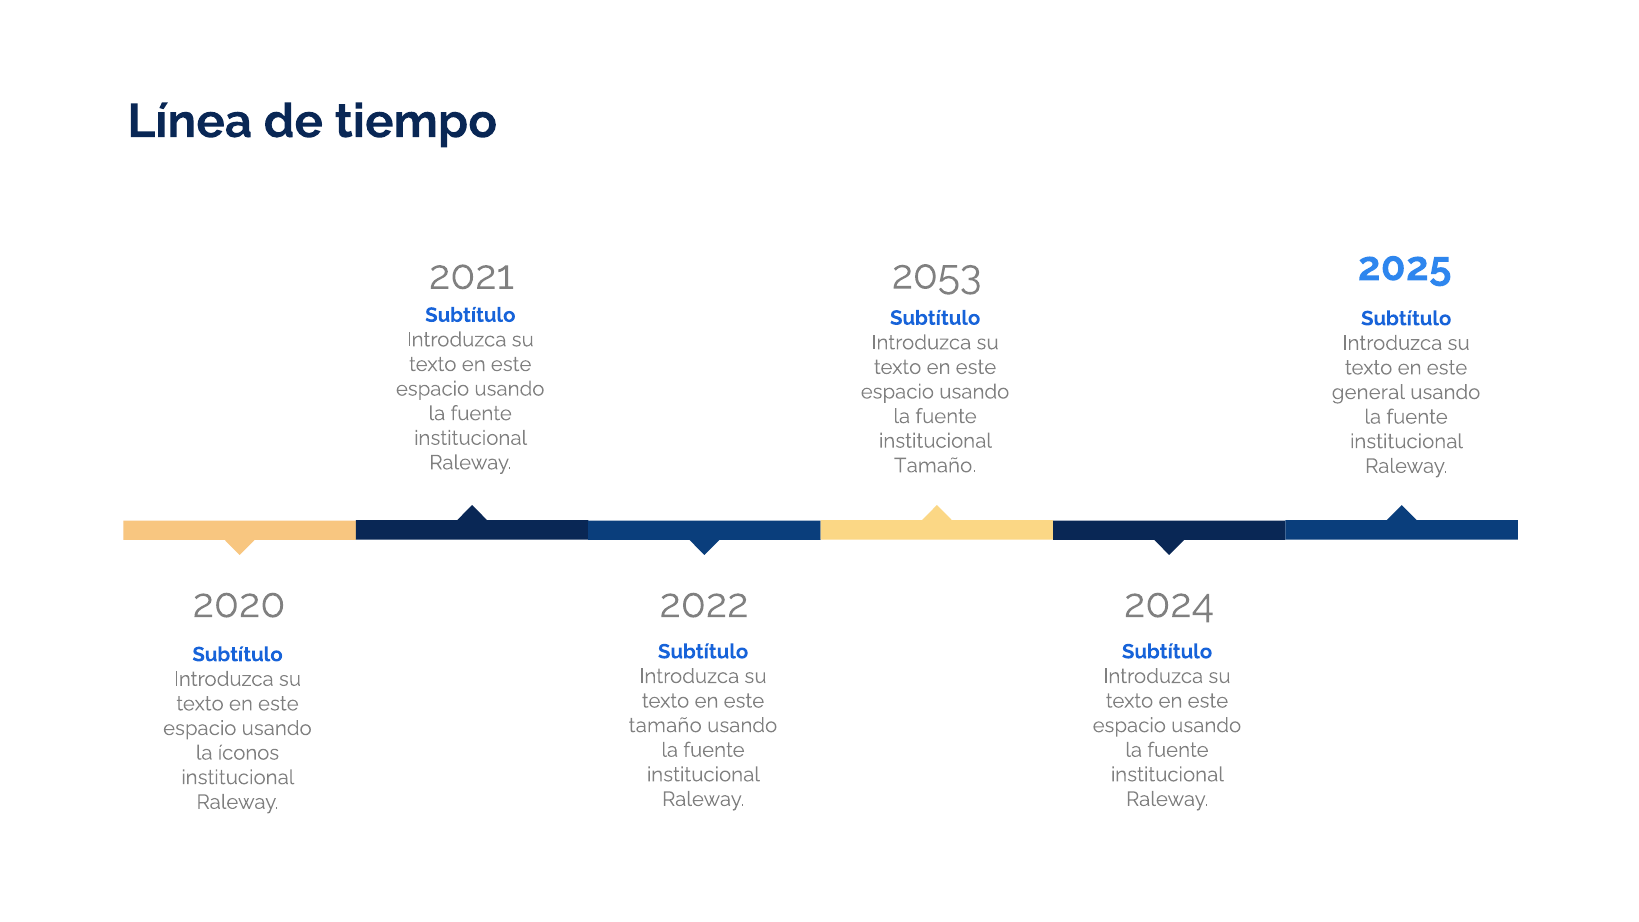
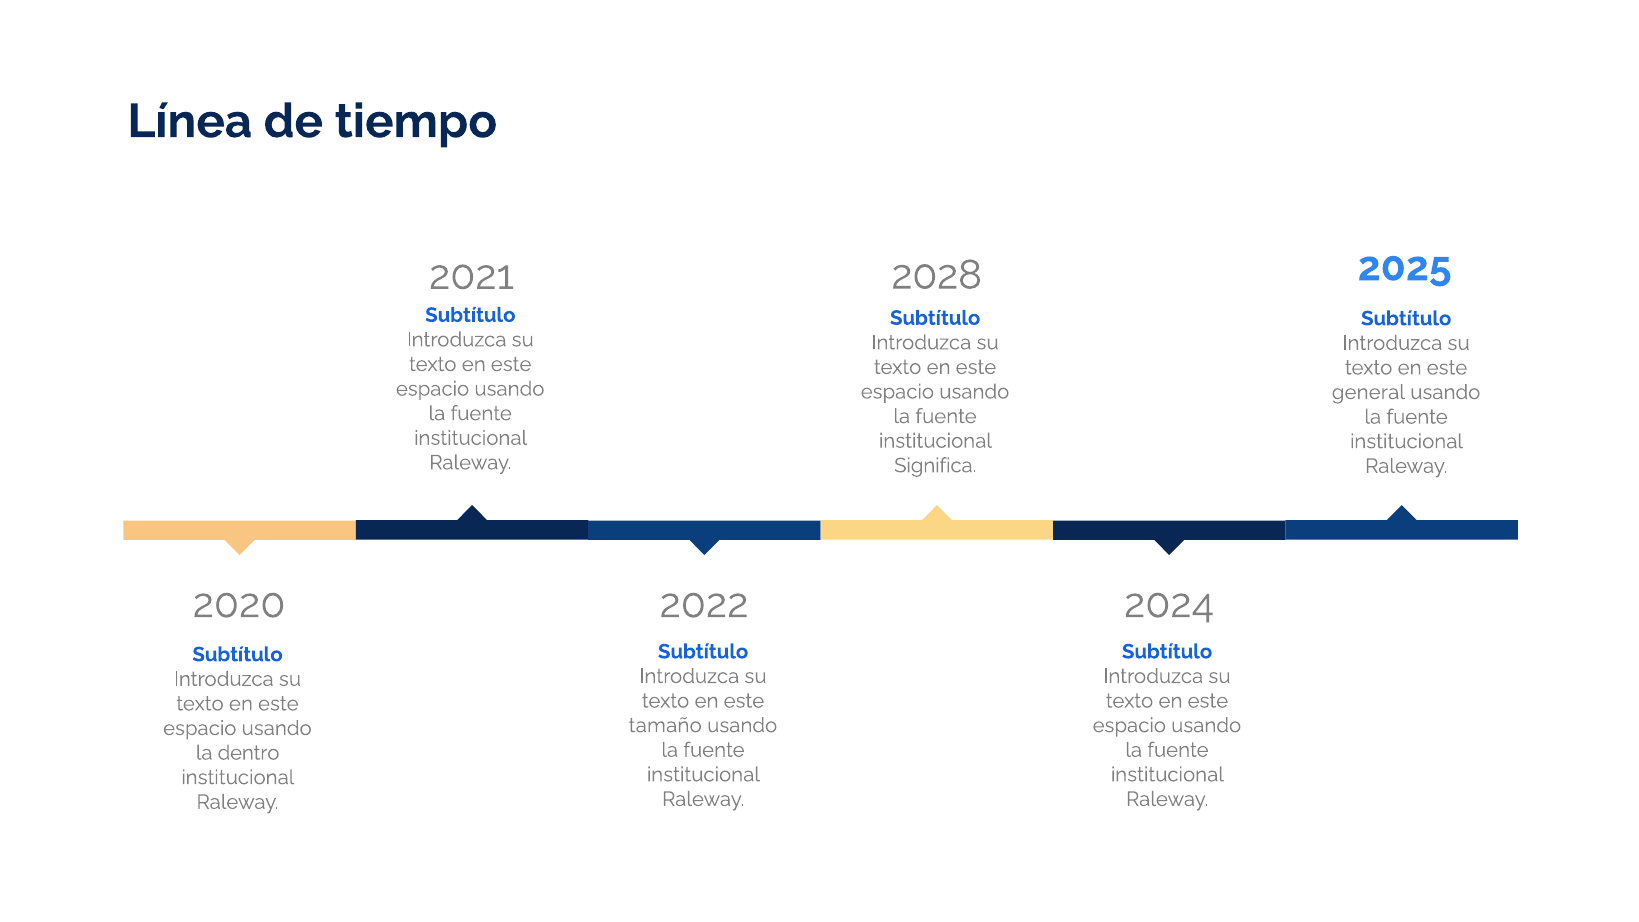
2053: 2053 -> 2028 (937, 275)
Tamaño: Tamaño -> Significa (935, 465)
íconos: íconos -> dentro (248, 753)
